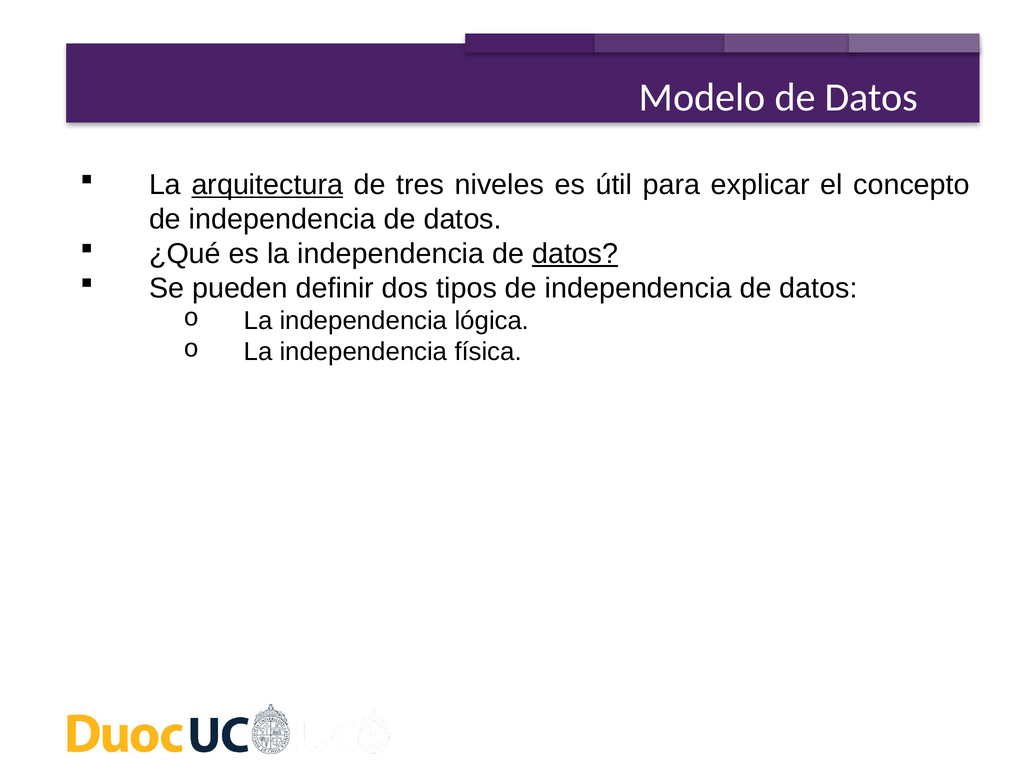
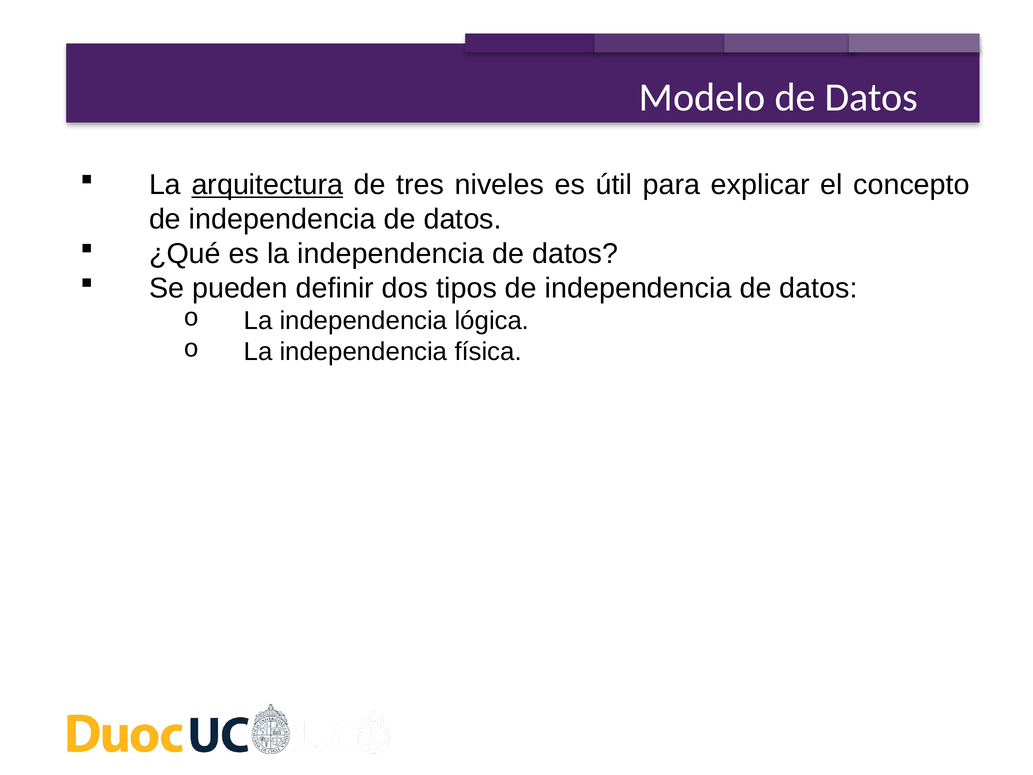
datos underline: present -> none (575, 254)
